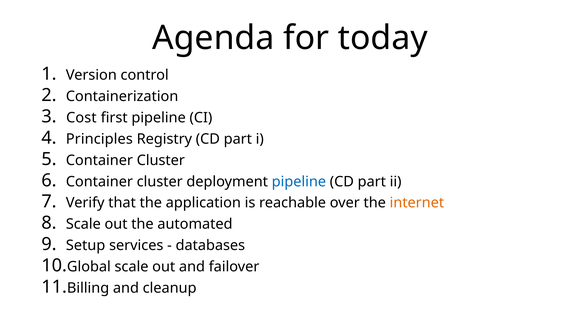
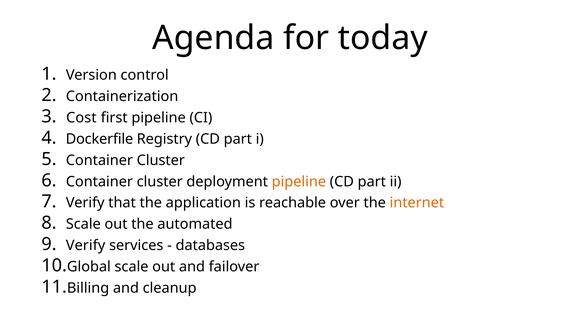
Principles: Principles -> Dockerfile (99, 139)
pipeline colour: blue -> orange (299, 182)
Setup: Setup -> Verify (86, 246)
